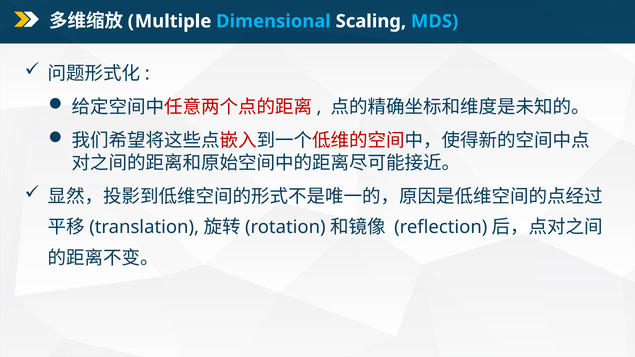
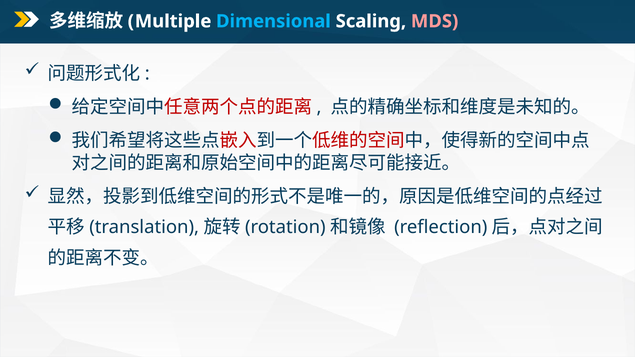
MDS colour: light blue -> pink (435, 21)
